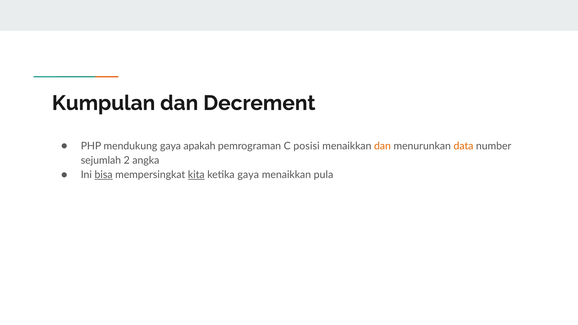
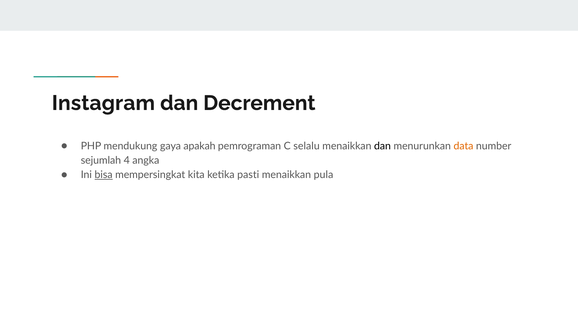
Kumpulan: Kumpulan -> Instagram (103, 103)
posisi: posisi -> selalu (307, 146)
dan colour: orange -> black (382, 146)
2: 2 -> 4 (127, 160)
kita underline: present -> none (196, 175)
ketika gaya: gaya -> pasti (248, 175)
